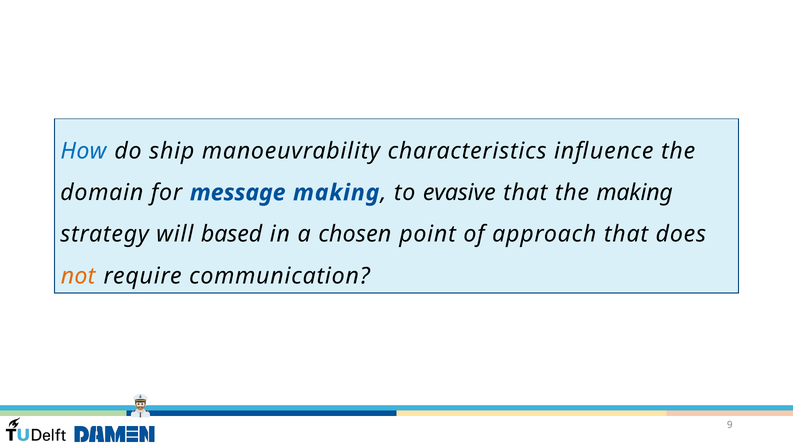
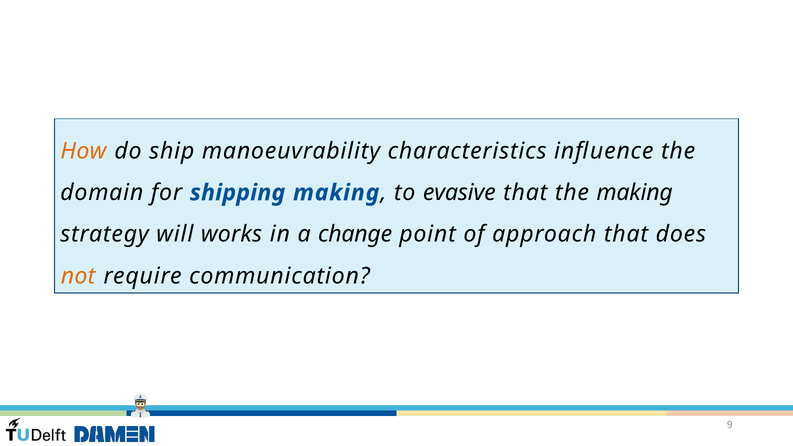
How colour: blue -> orange (83, 151)
message: message -> shipping (238, 193)
based: based -> works (231, 234)
chosen: chosen -> change (355, 234)
